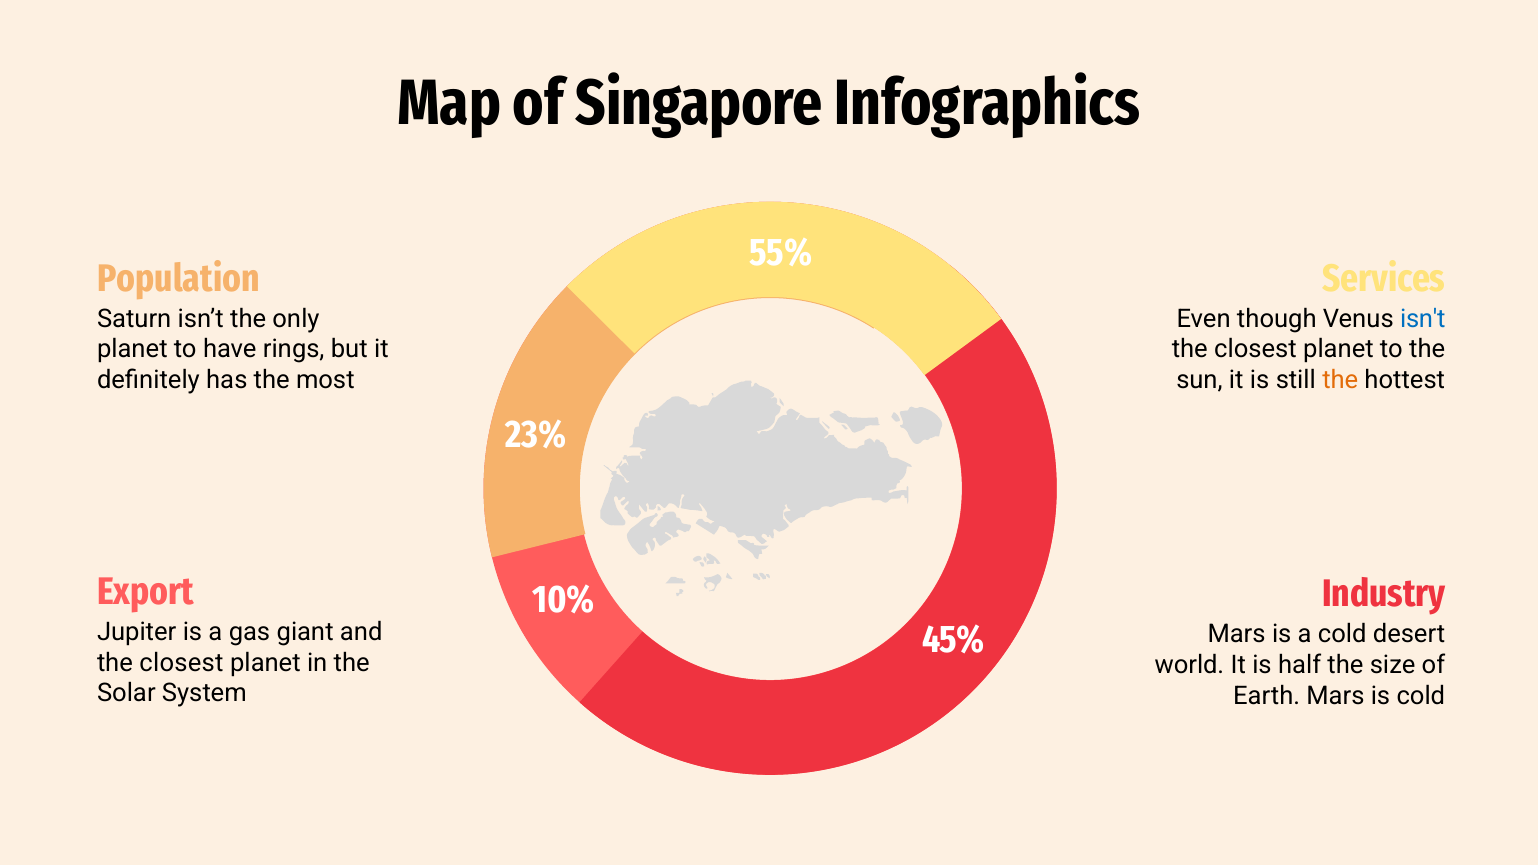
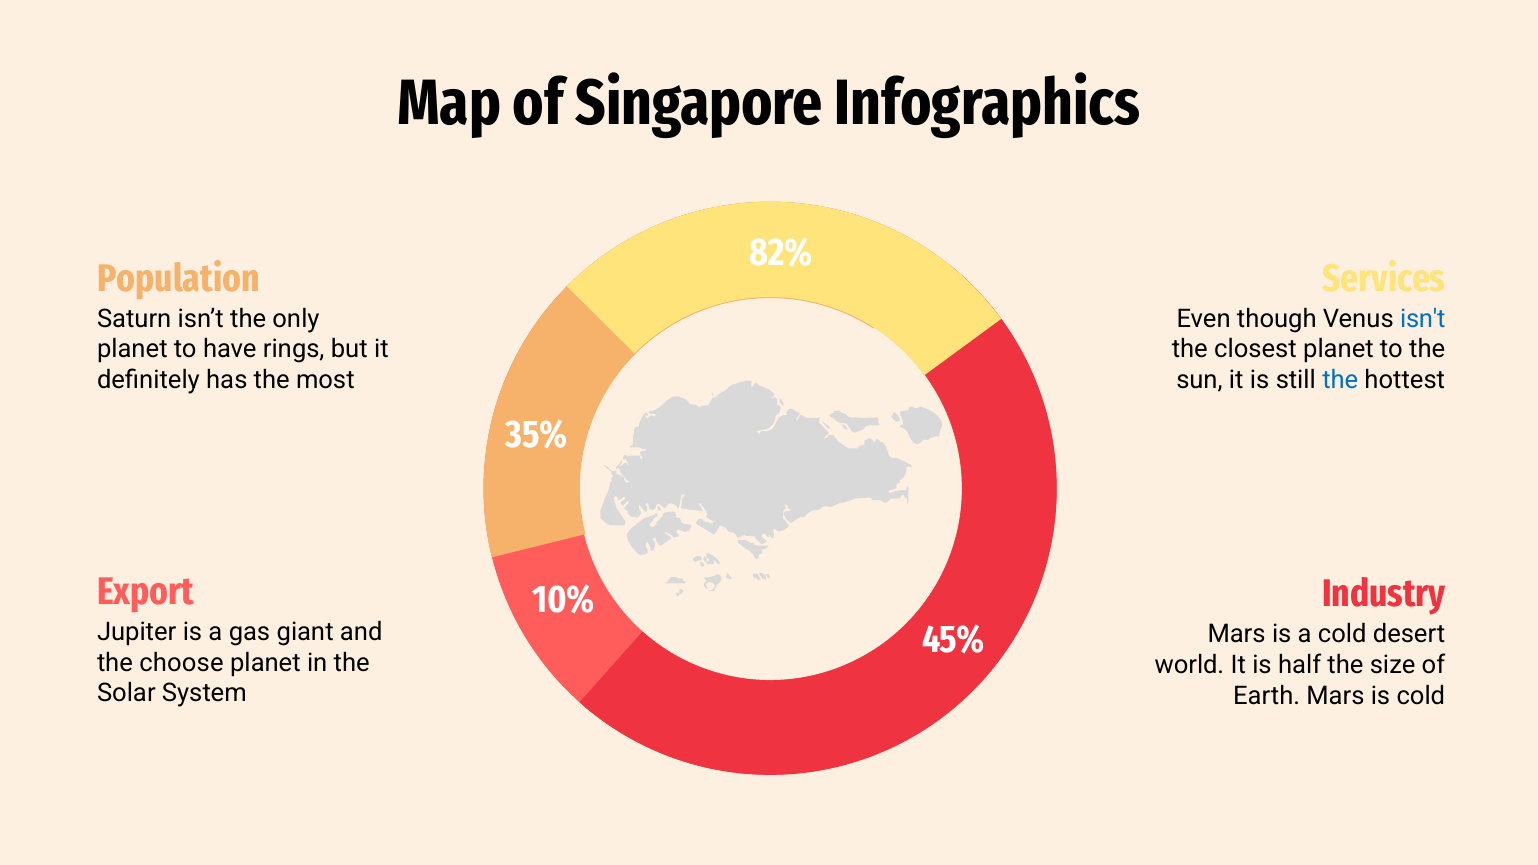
55%: 55% -> 82% (781, 253)
the colour: orange -> blue (1340, 380)
23%: 23% -> 35% (537, 435)
closest: closest -> choose (181, 663)
